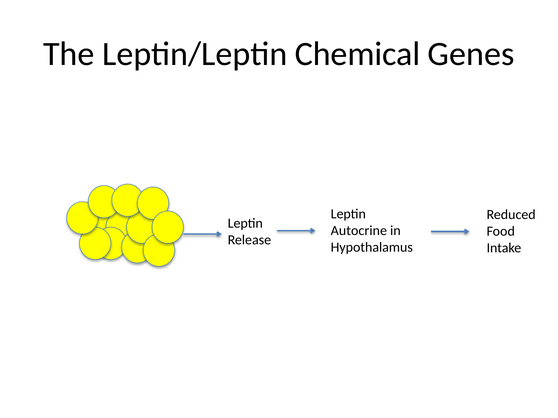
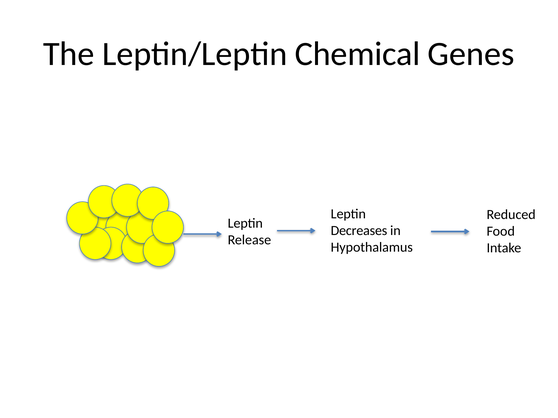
Autocrine: Autocrine -> Decreases (359, 231)
